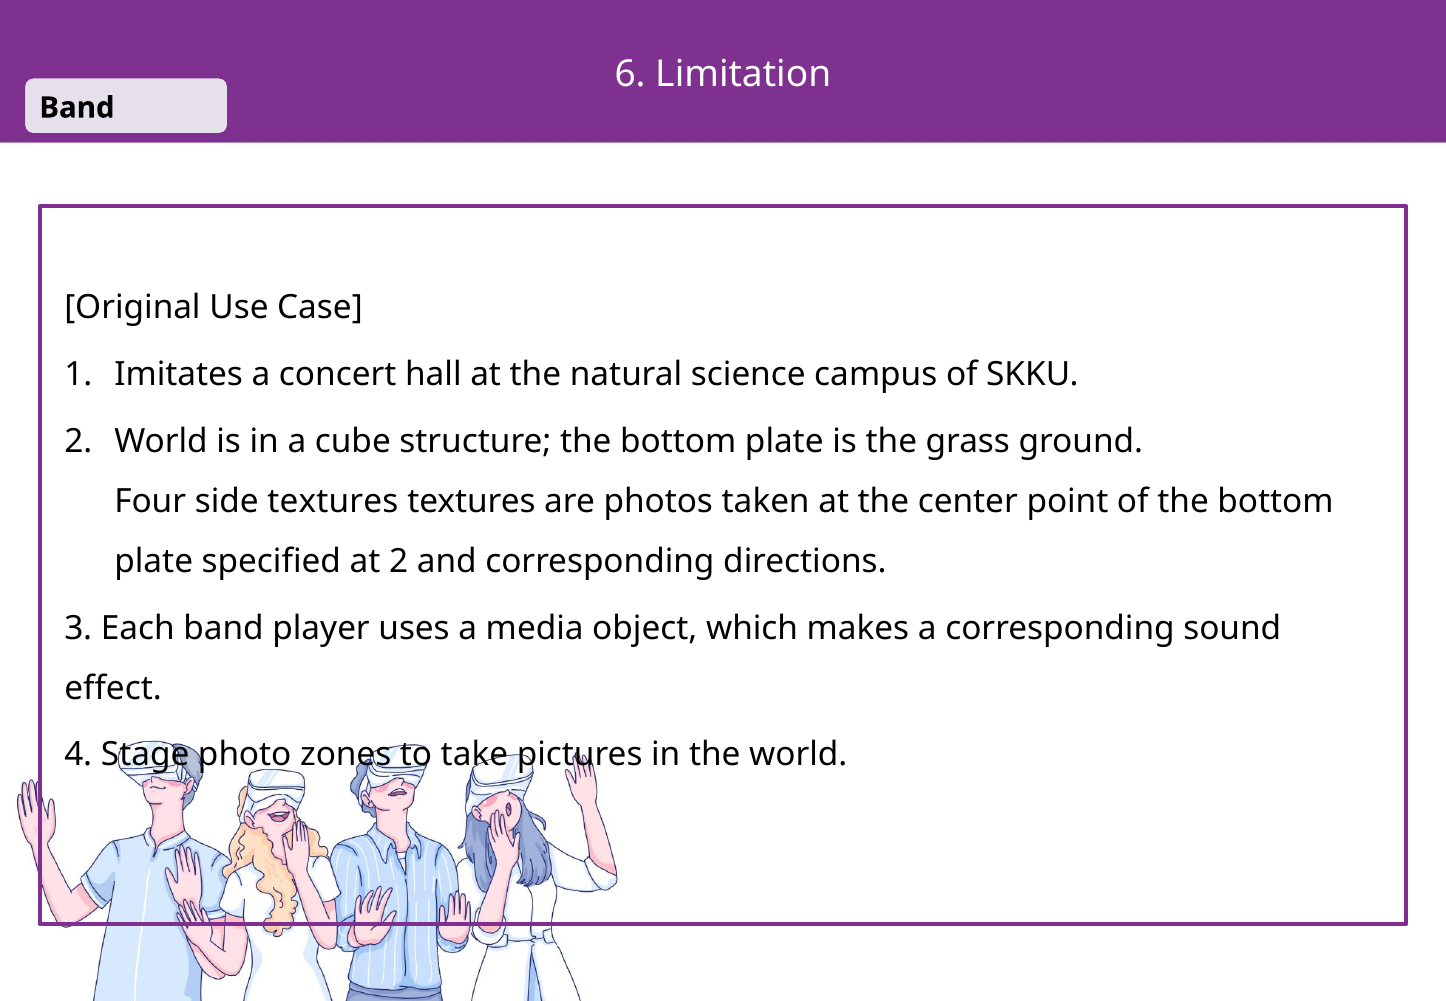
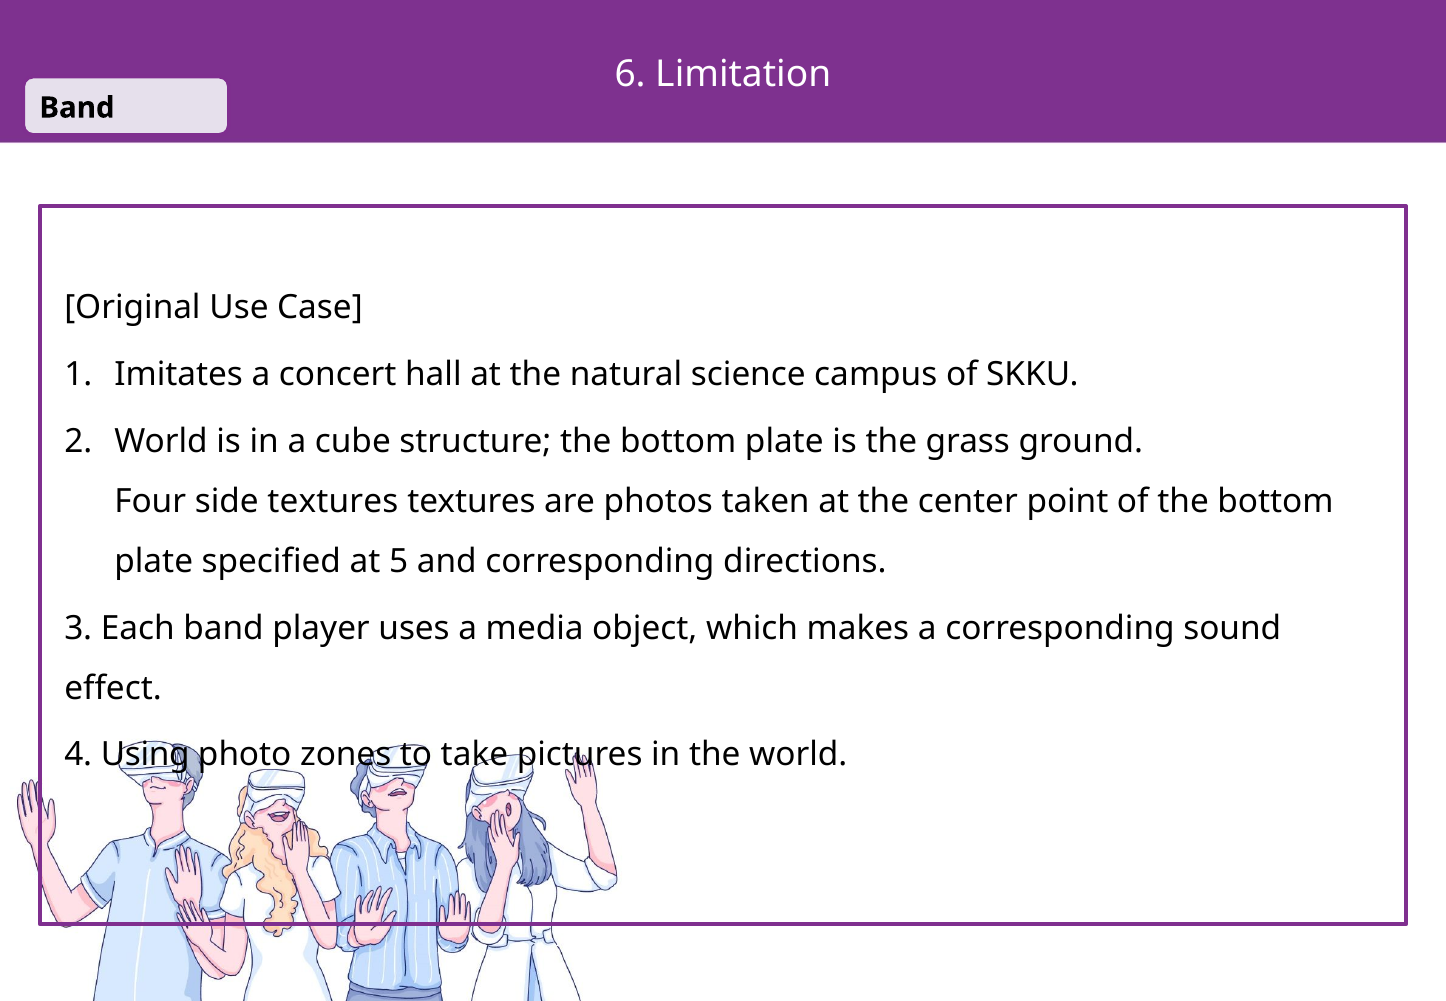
at 2: 2 -> 5 (399, 561)
Stage: Stage -> Using (145, 755)
